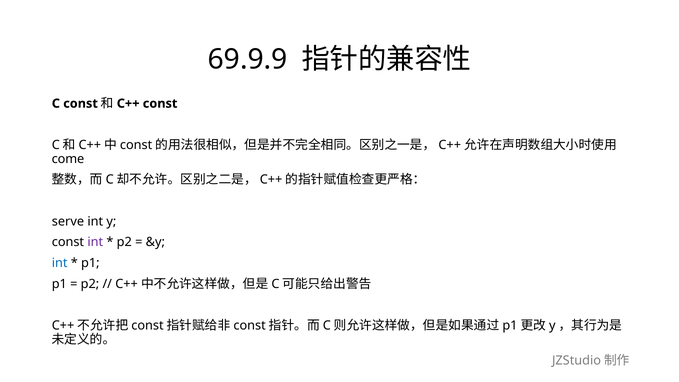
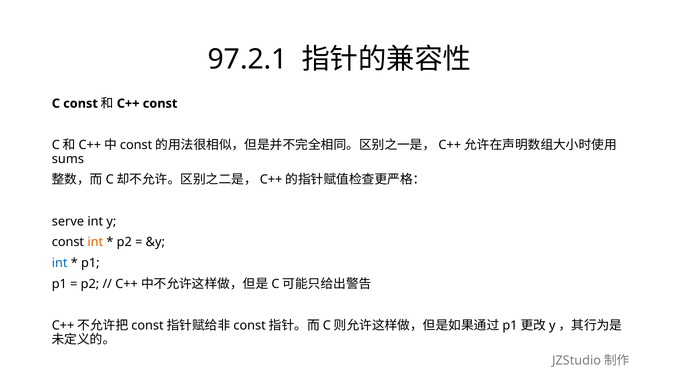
69.9.9: 69.9.9 -> 97.2.1 (248, 59)
come: come -> sums (68, 159)
int colour: purple -> orange (95, 242)
